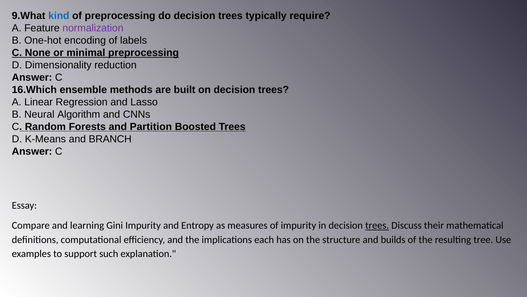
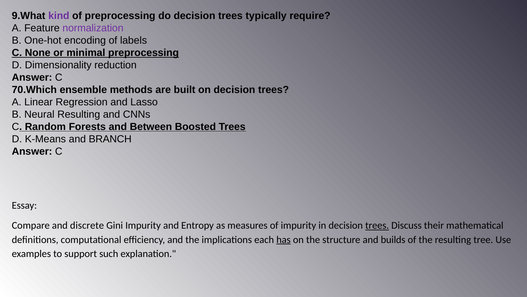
kind colour: blue -> purple (59, 16)
16.Which: 16.Which -> 70.Which (34, 90)
Neural Algorithm: Algorithm -> Resulting (79, 114)
Partition: Partition -> Between (151, 126)
learning: learning -> discrete (87, 225)
has underline: none -> present (284, 239)
